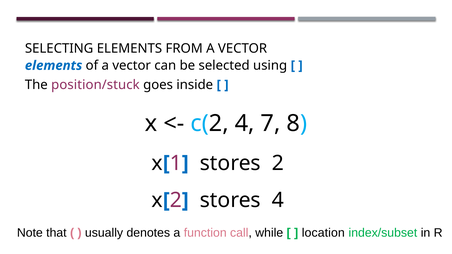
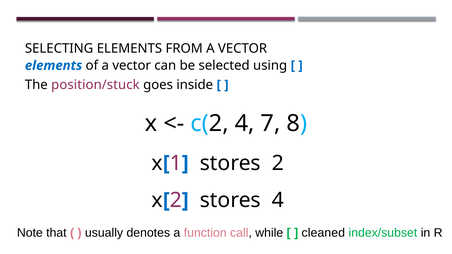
location: location -> cleaned (323, 233)
